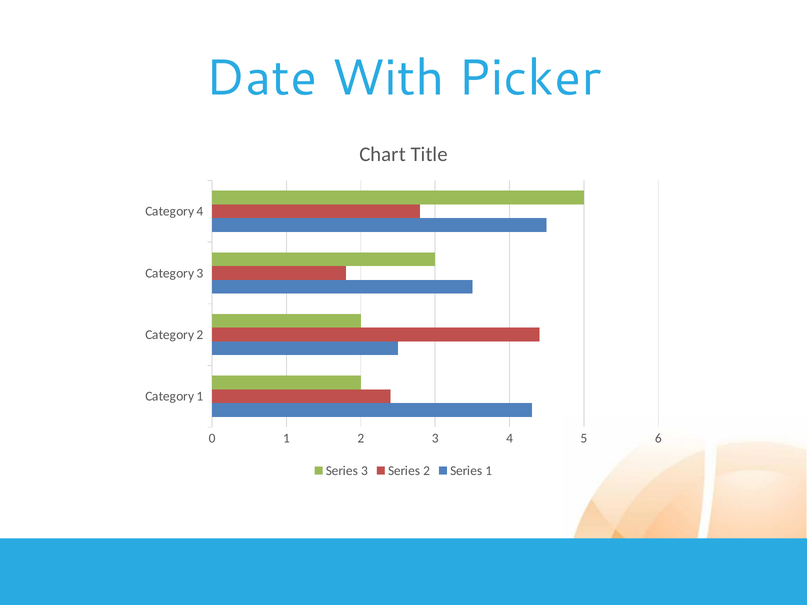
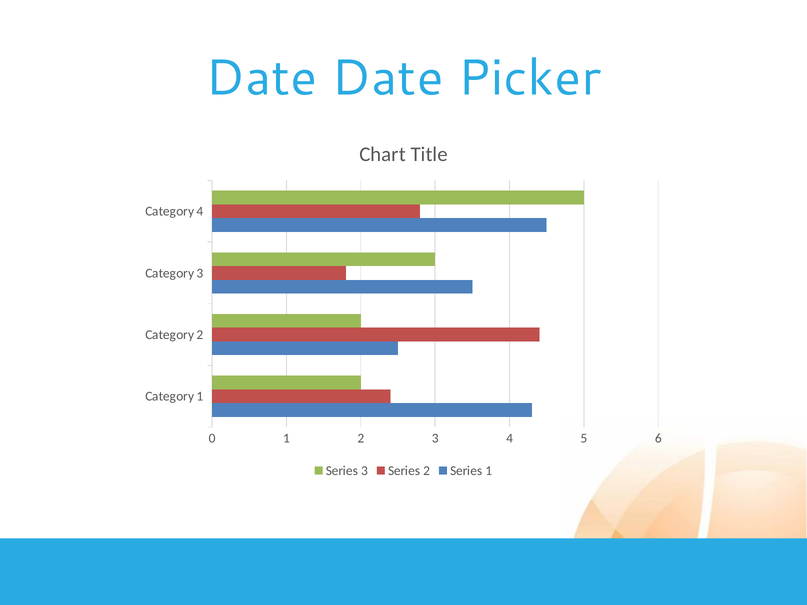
Date With: With -> Date (388, 78)
